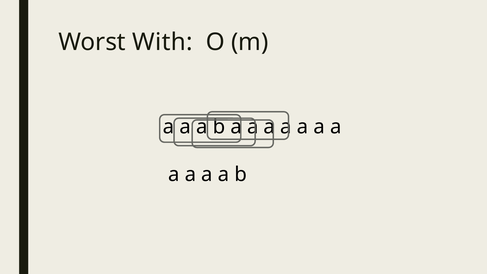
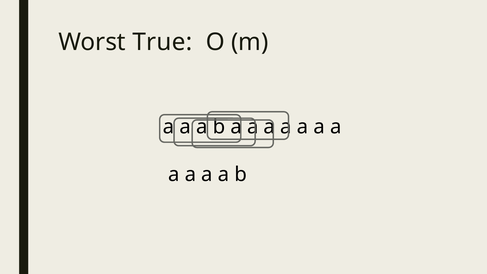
With: With -> True (162, 42)
